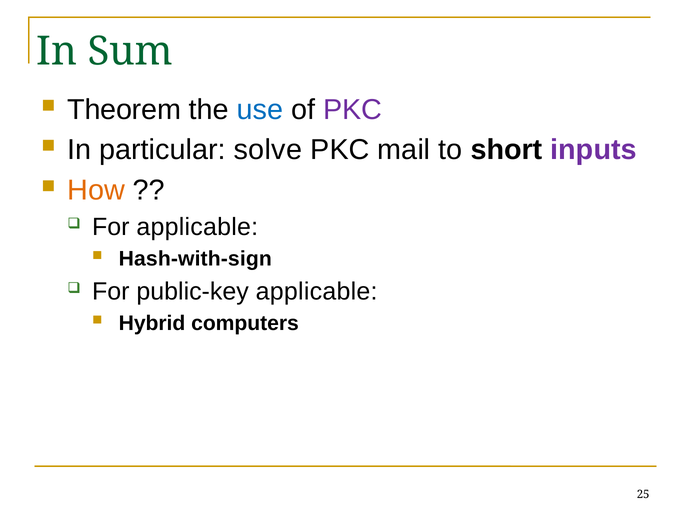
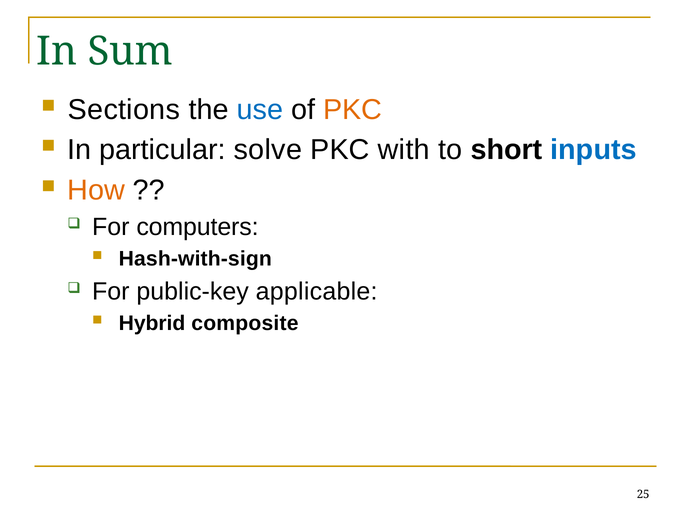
Theorem: Theorem -> Sections (124, 110)
PKC colour: purple -> orange (353, 110)
mail: mail -> with (404, 150)
inputs colour: purple -> blue (594, 150)
For applicable: applicable -> computers (197, 227)
computers: computers -> composite (245, 323)
